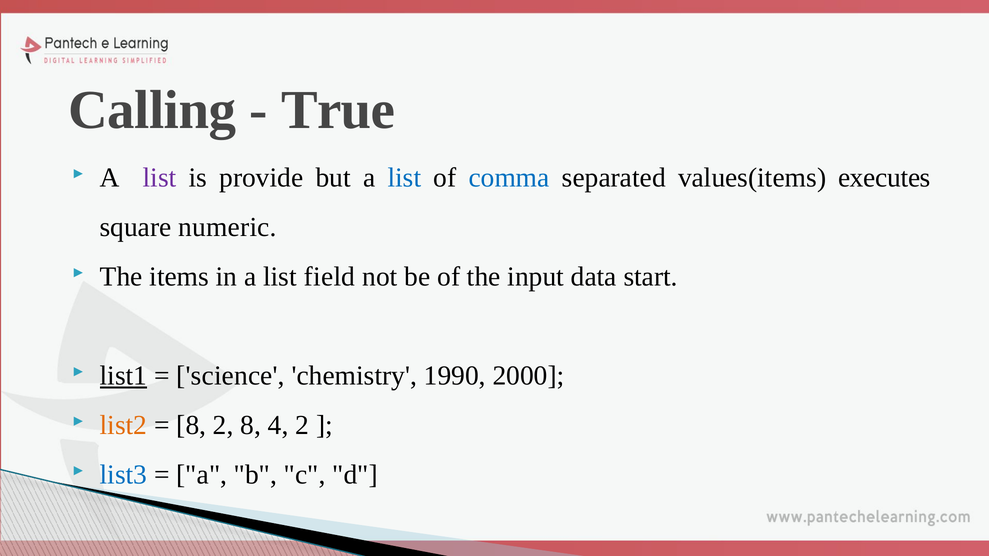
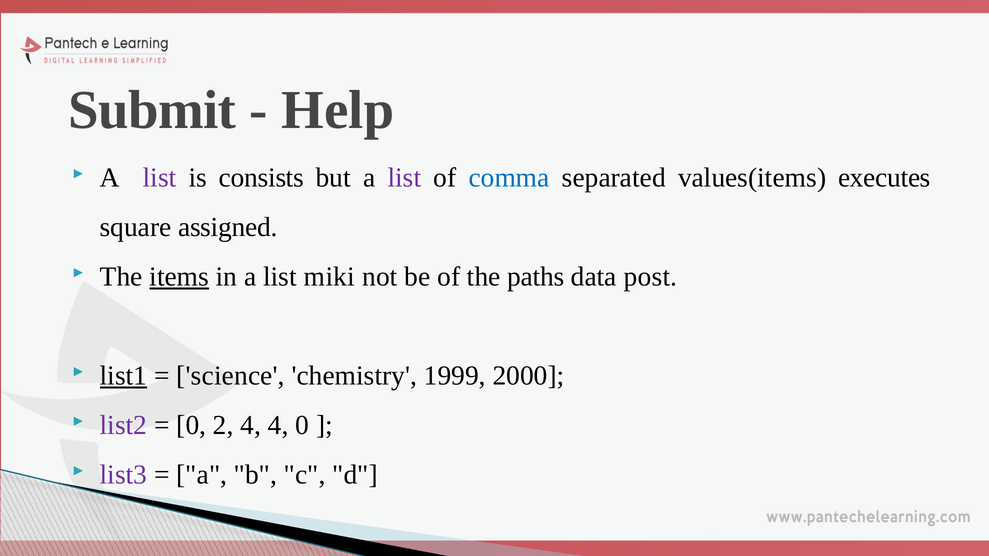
Calling: Calling -> Submit (152, 110)
True: True -> Help (338, 110)
provide: provide -> consists (261, 178)
list colour: blue -> purple (404, 178)
numeric: numeric -> assigned (228, 227)
items underline: none -> present (179, 277)
field: field -> miki (329, 277)
input: input -> paths (536, 277)
start: start -> post (650, 277)
1990: 1990 -> 1999 (455, 376)
list2 colour: orange -> purple (124, 425)
8: 8 -> 0 (191, 425)
2 8: 8 -> 4 (251, 425)
4 2: 2 -> 0 (302, 425)
list3 colour: blue -> purple (124, 475)
